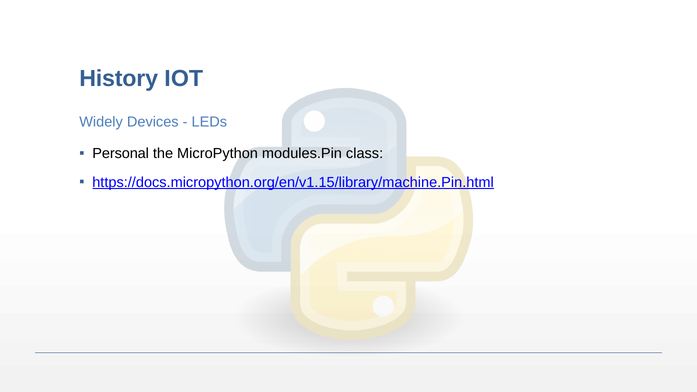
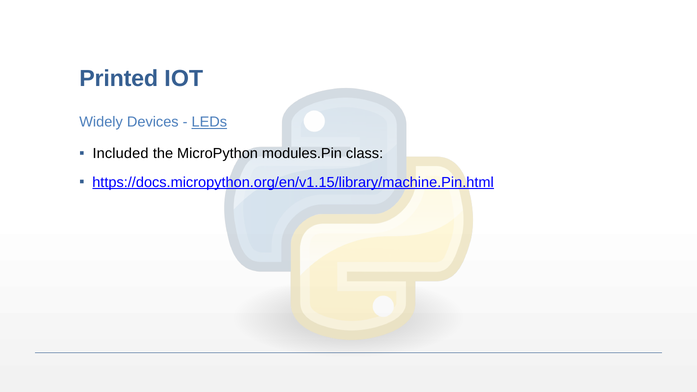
History: History -> Printed (119, 79)
LEDs underline: none -> present (209, 122)
Personal: Personal -> Included (121, 154)
